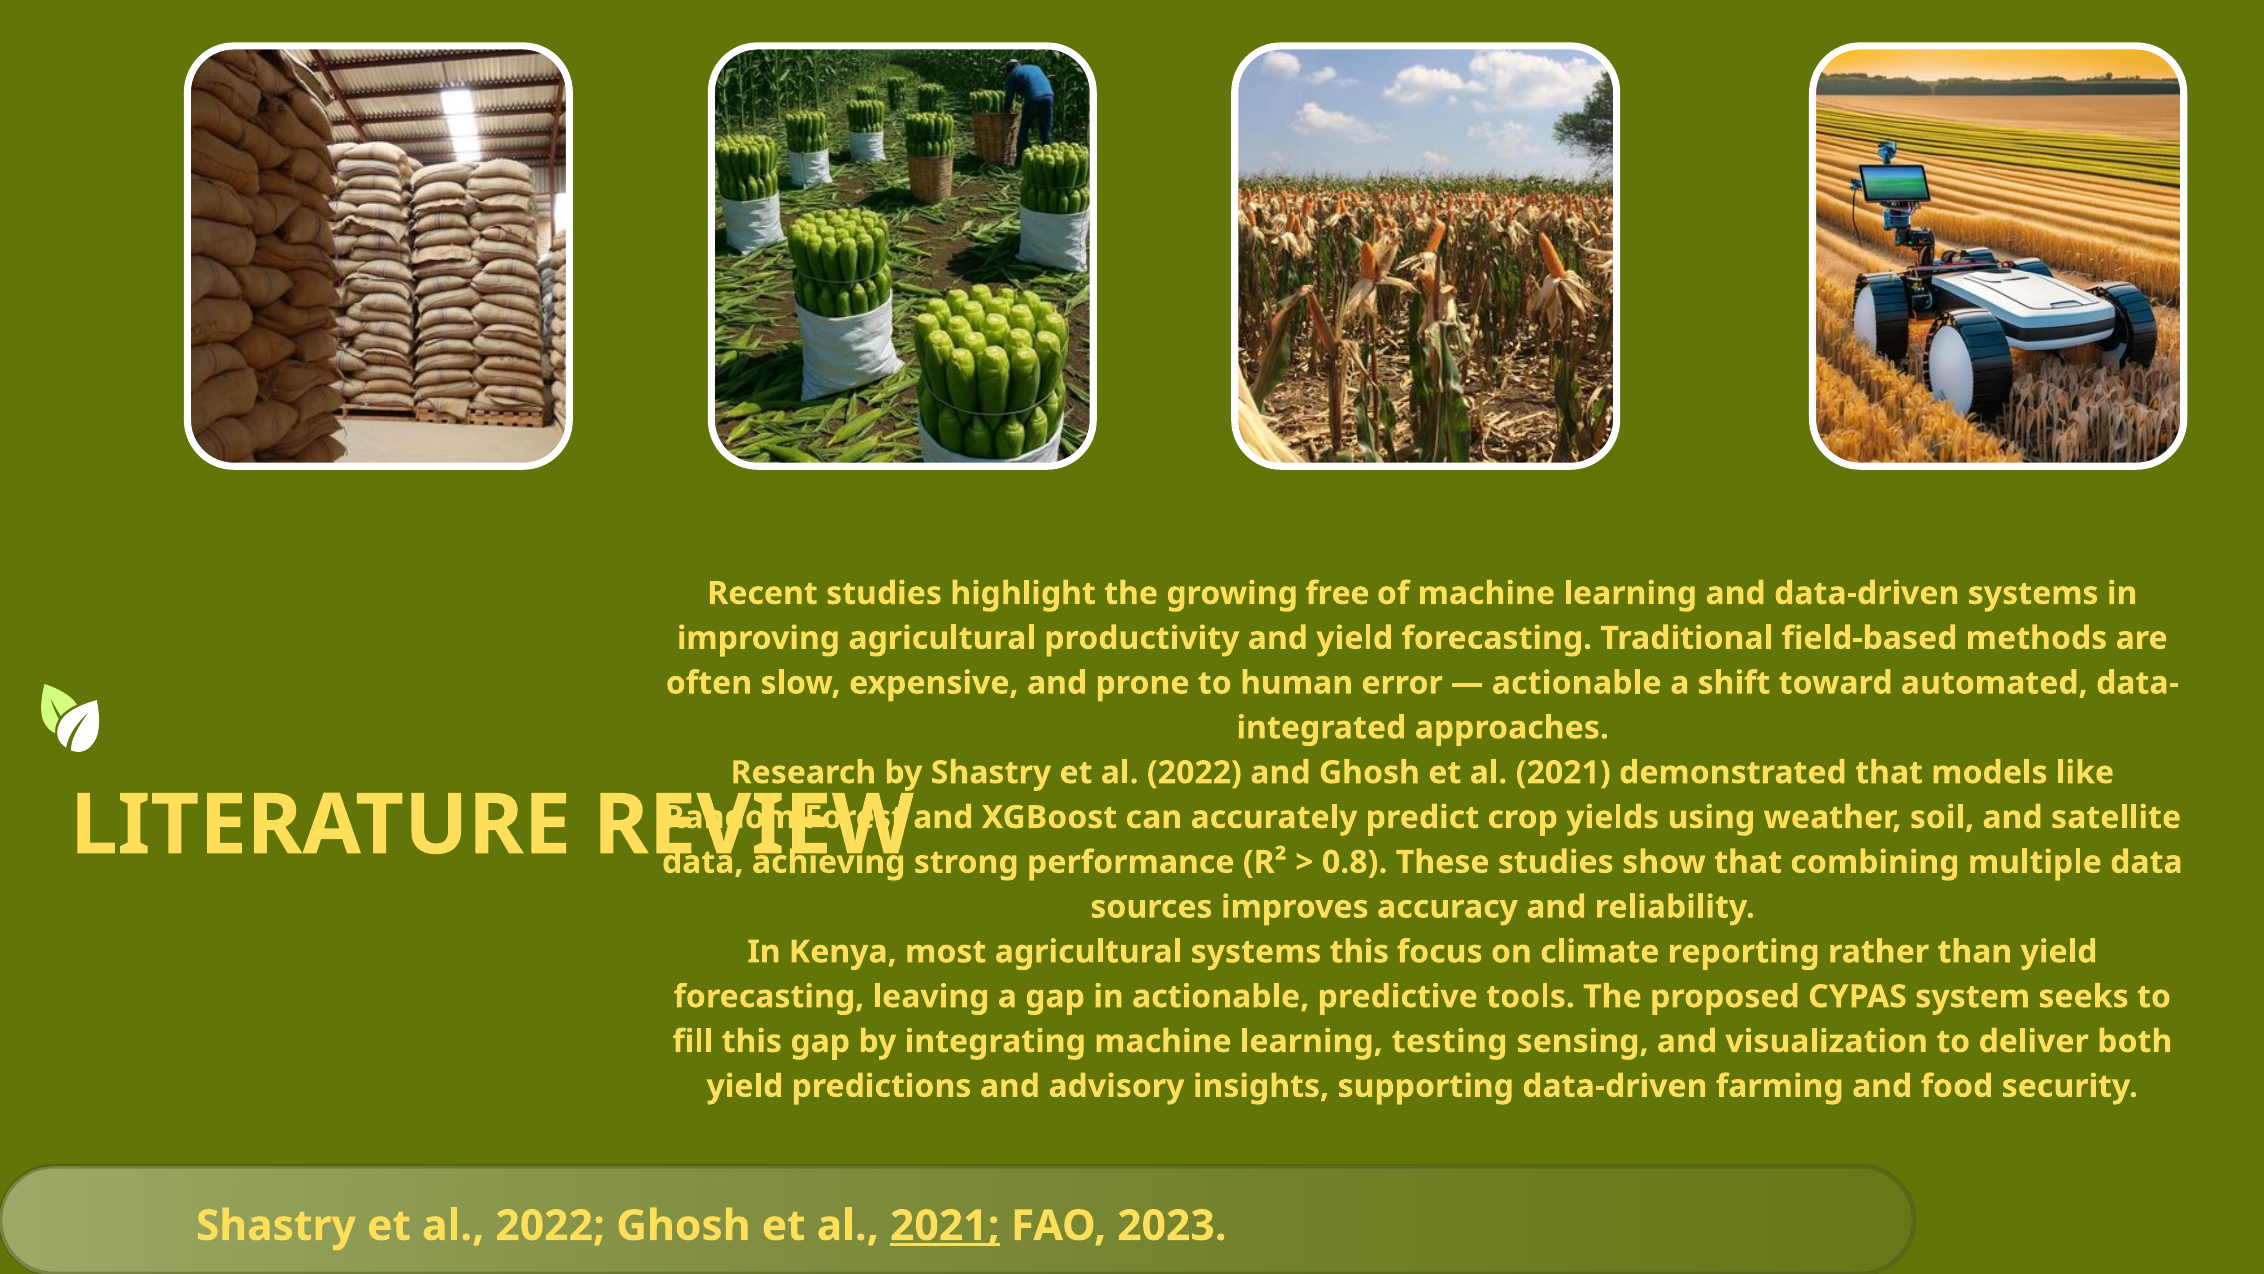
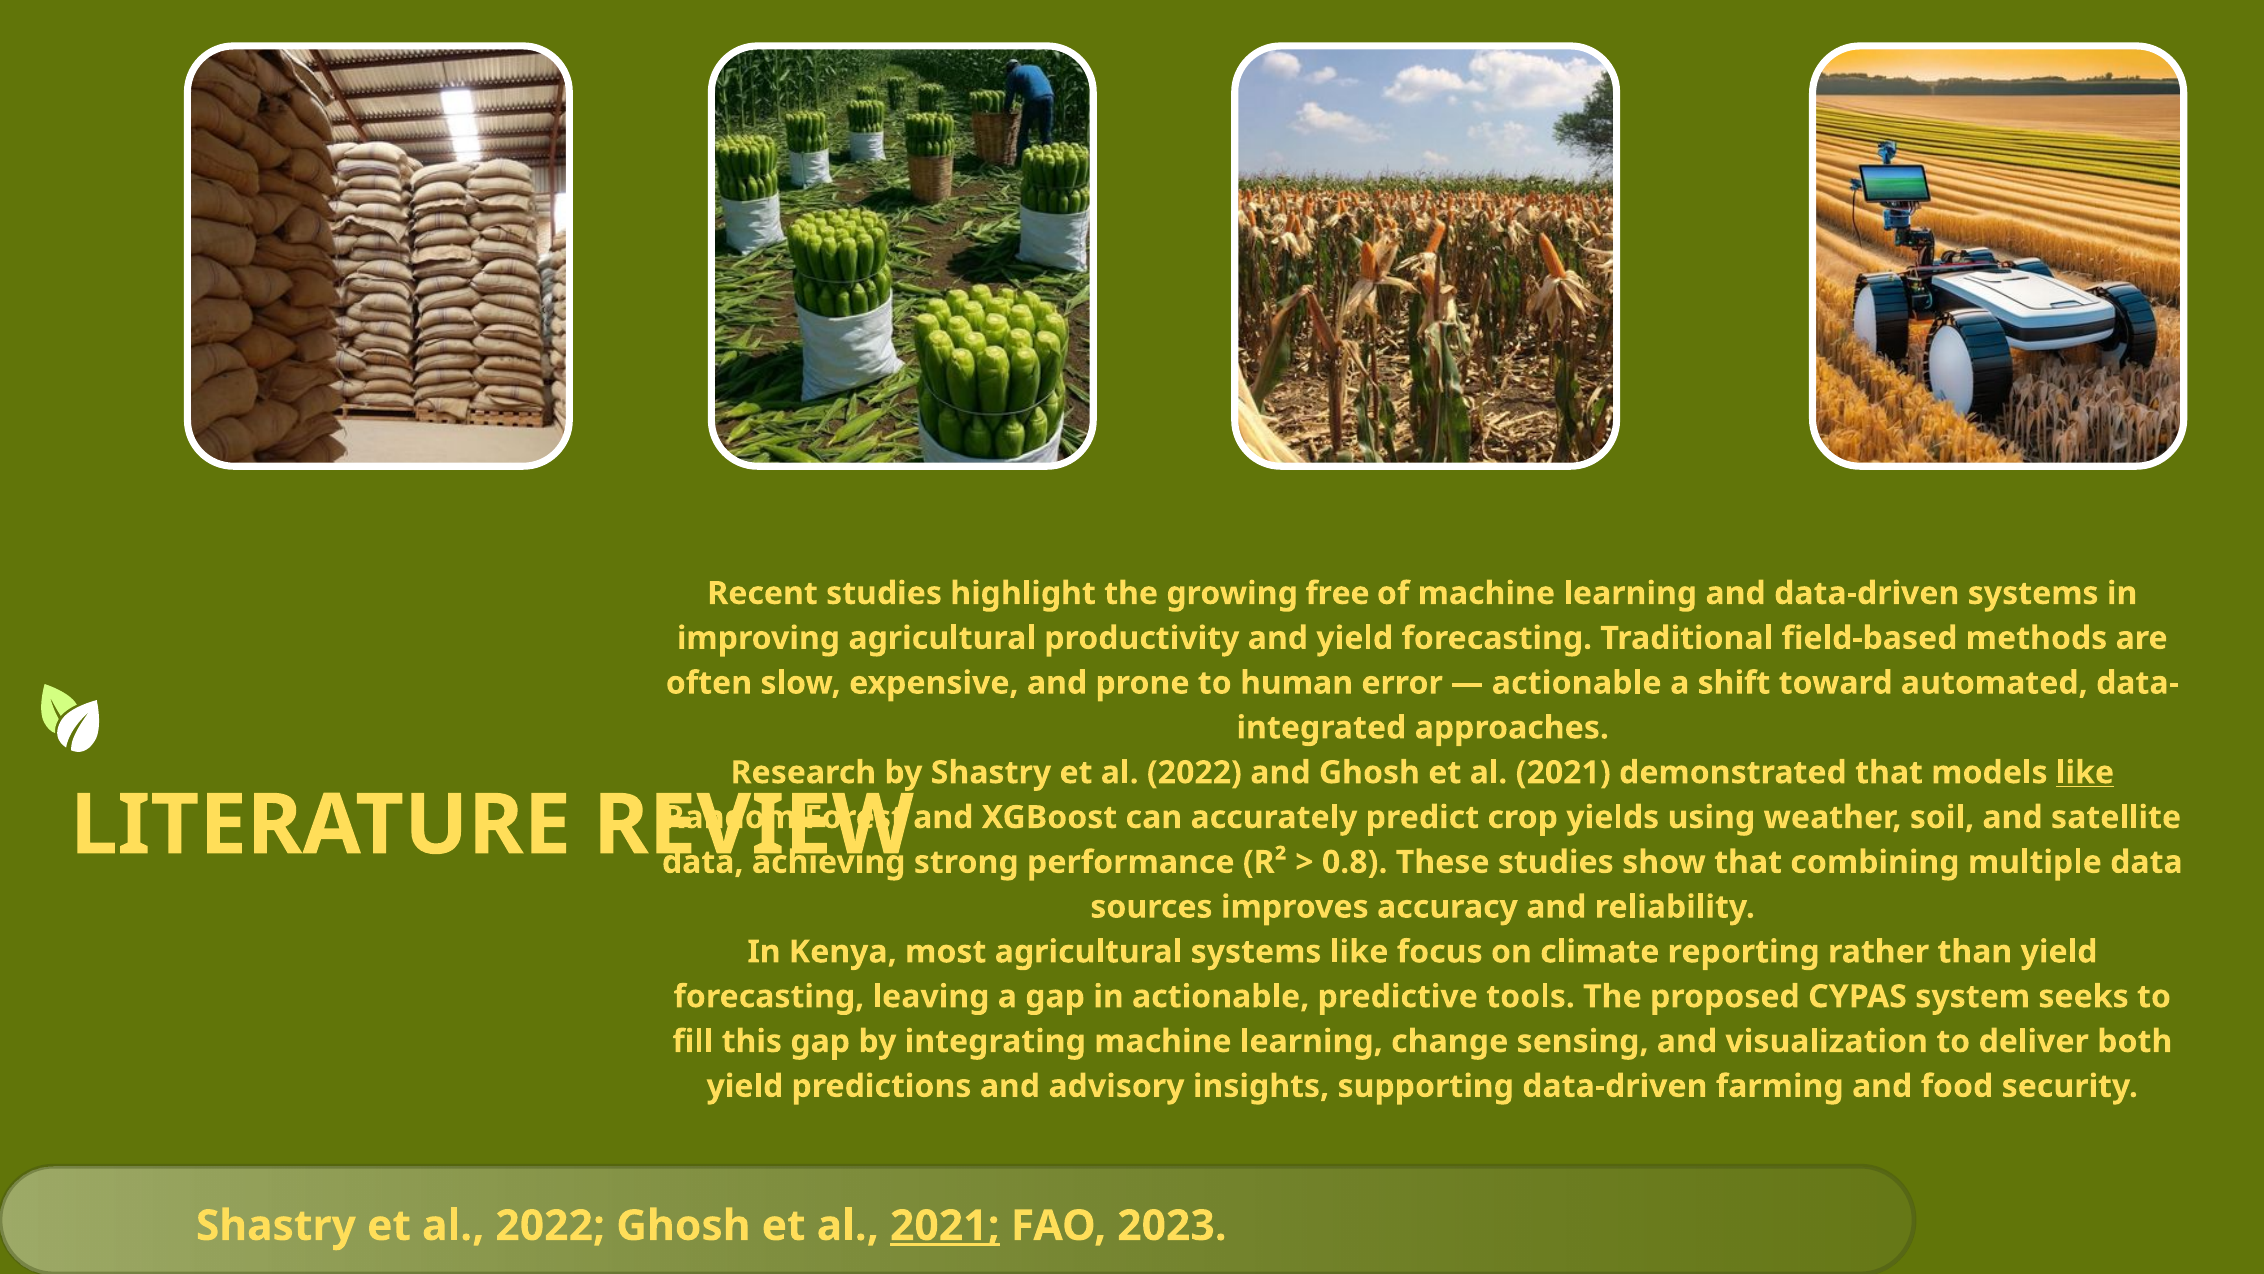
like underline: none -> present (2085, 772)
systems this: this -> like (1359, 952)
testing: testing -> change (1450, 1041)
